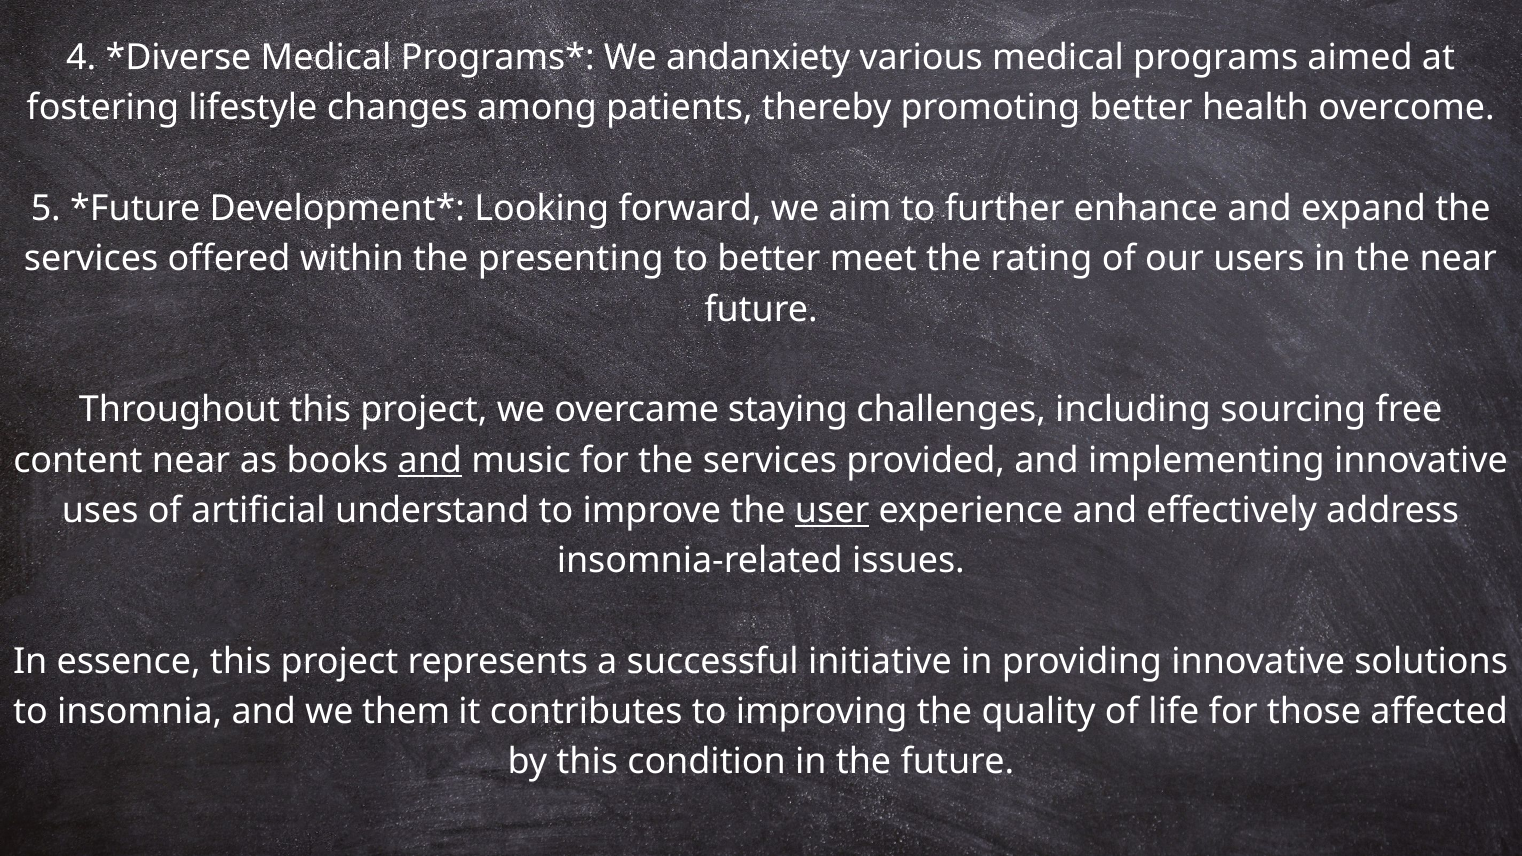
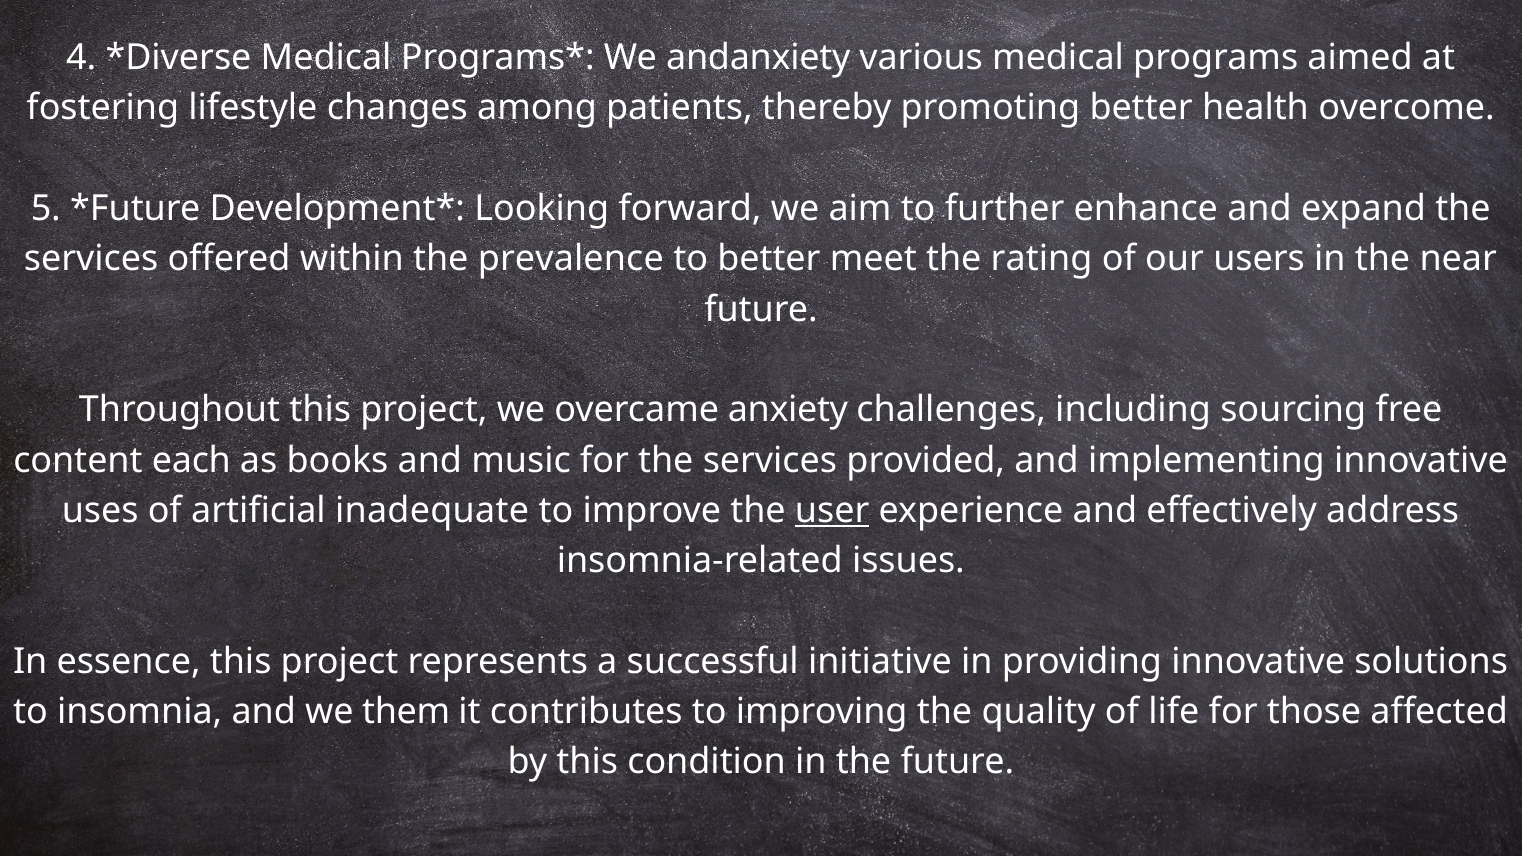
presenting: presenting -> prevalence (571, 259)
staying: staying -> anxiety (788, 410)
content near: near -> each (191, 460)
and underline: present -> none (430, 460)
understand: understand -> inadequate (432, 511)
